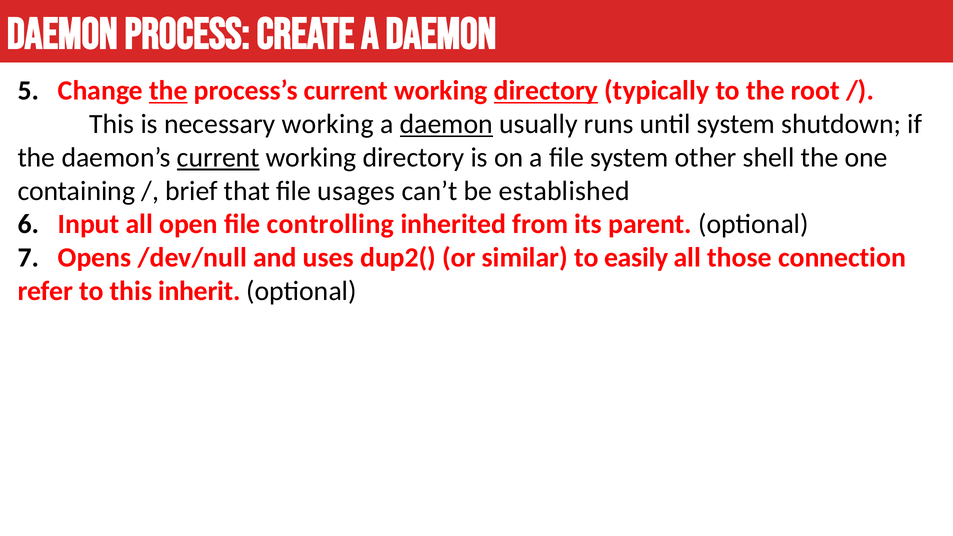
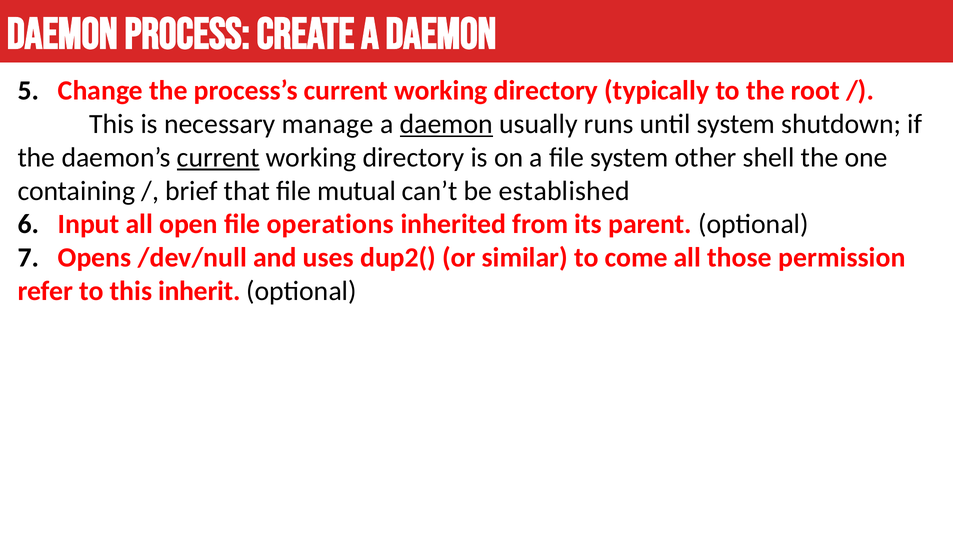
the underline: present -> none (168, 91)
directory underline: present -> none (546, 91)
necessary working: working -> manage (328, 124)
usages: usages -> mutual (357, 191)
controlling: controlling -> operations (330, 224)
easily: easily -> come (636, 258)
connection: connection -> permission (842, 258)
